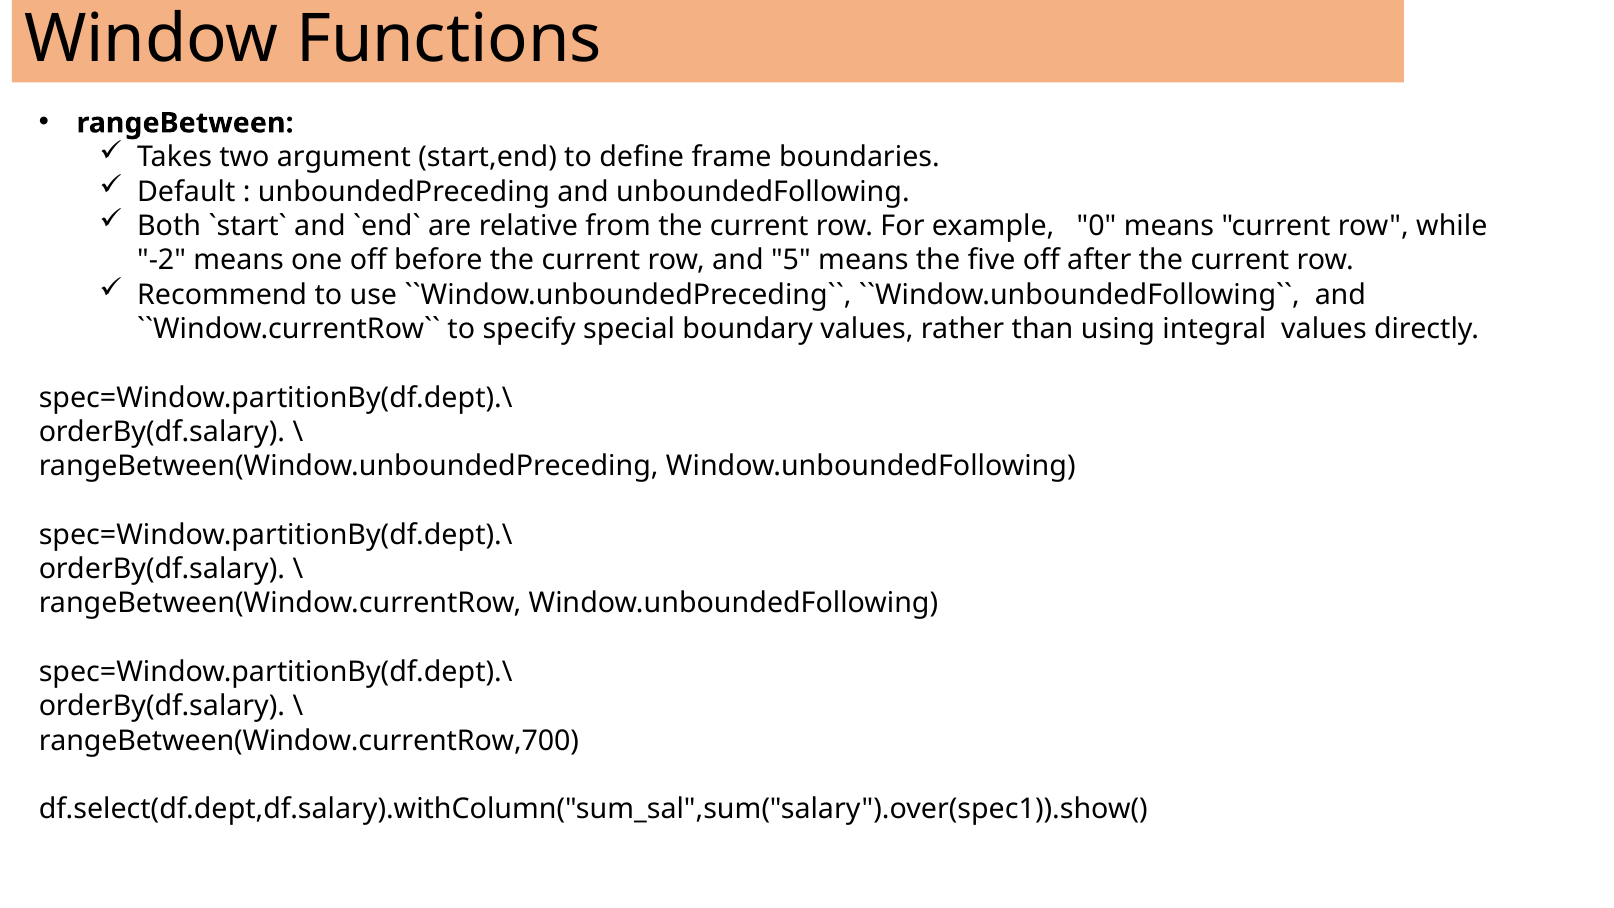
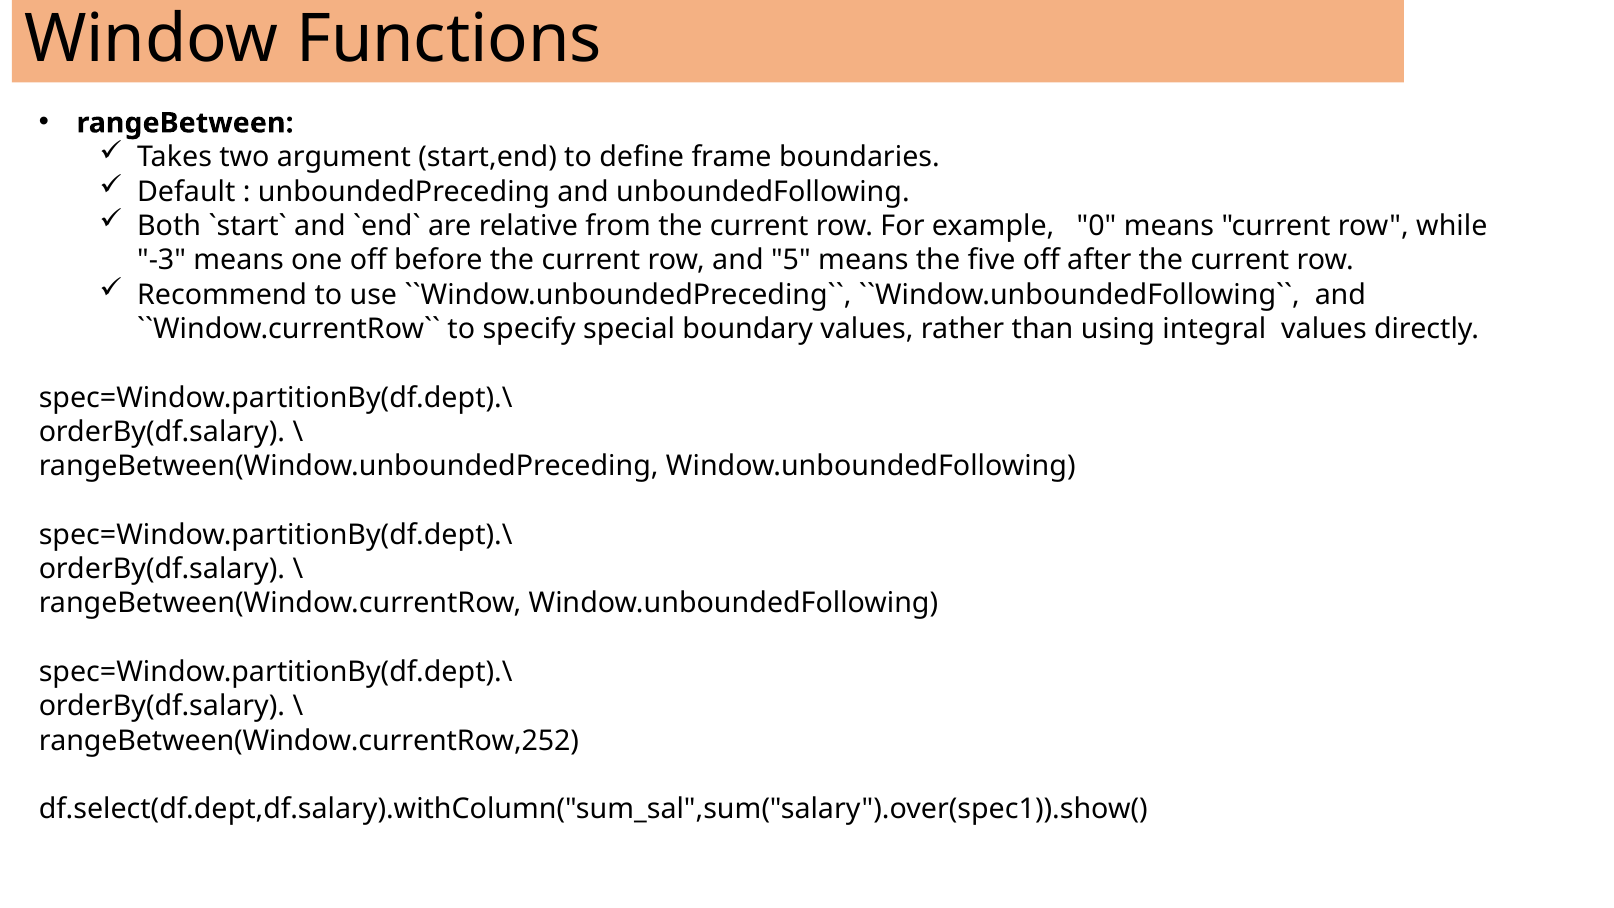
-2: -2 -> -3 (162, 260)
rangeBetween(Window.currentRow,700: rangeBetween(Window.currentRow,700 -> rangeBetween(Window.currentRow,252 (309, 741)
